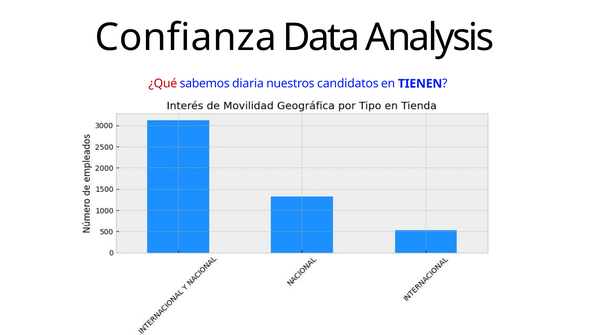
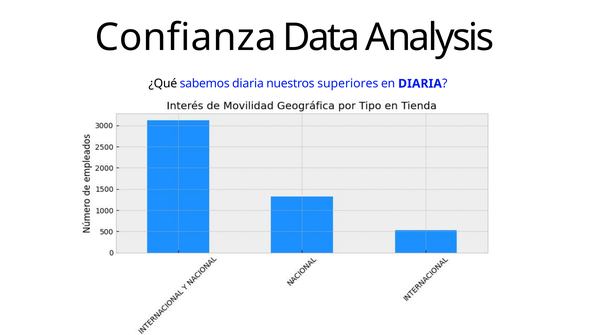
¿Qué colour: red -> black (163, 84)
candidatos: candidatos -> superiores (348, 84)
en TIENEN: TIENEN -> DIARIA (420, 84)
